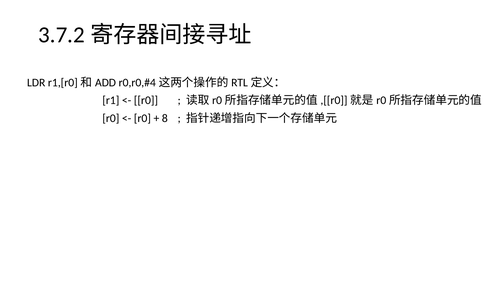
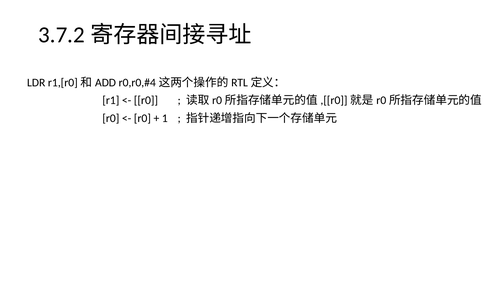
8: 8 -> 1 (165, 118)
